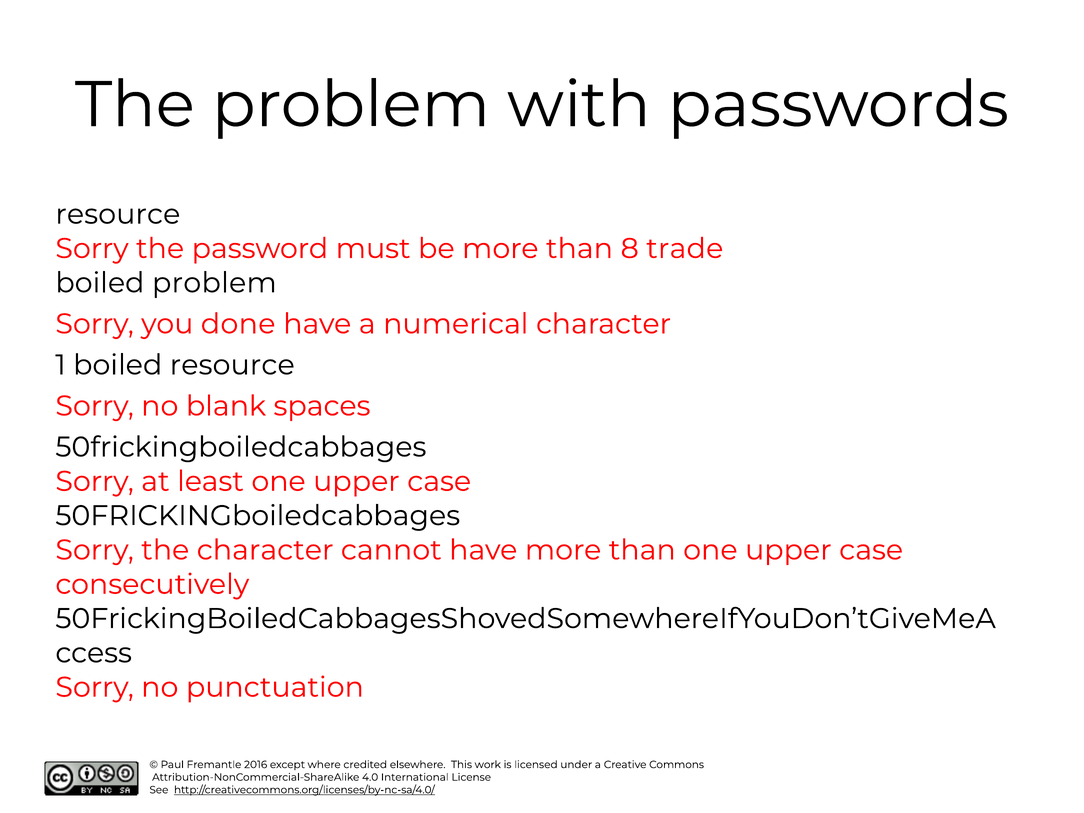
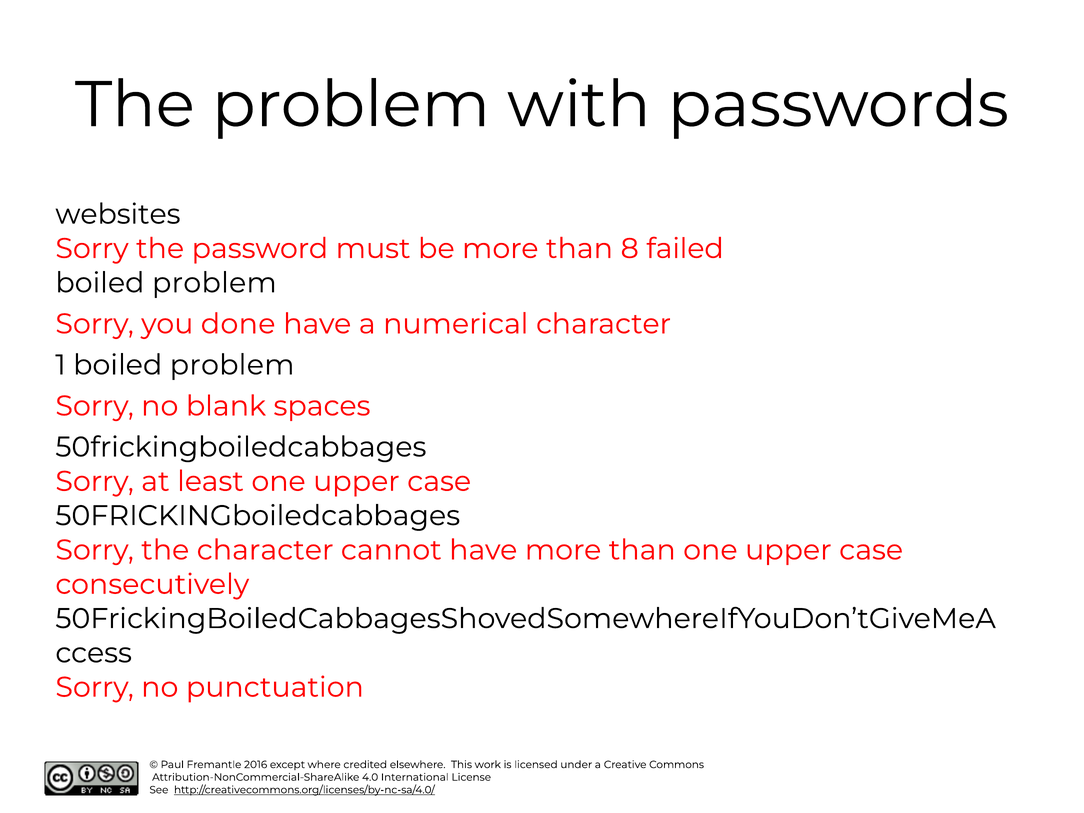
resource: resource -> websites (118, 214)
trade: trade -> failed (685, 249)
1 boiled resource: resource -> problem (232, 365)
